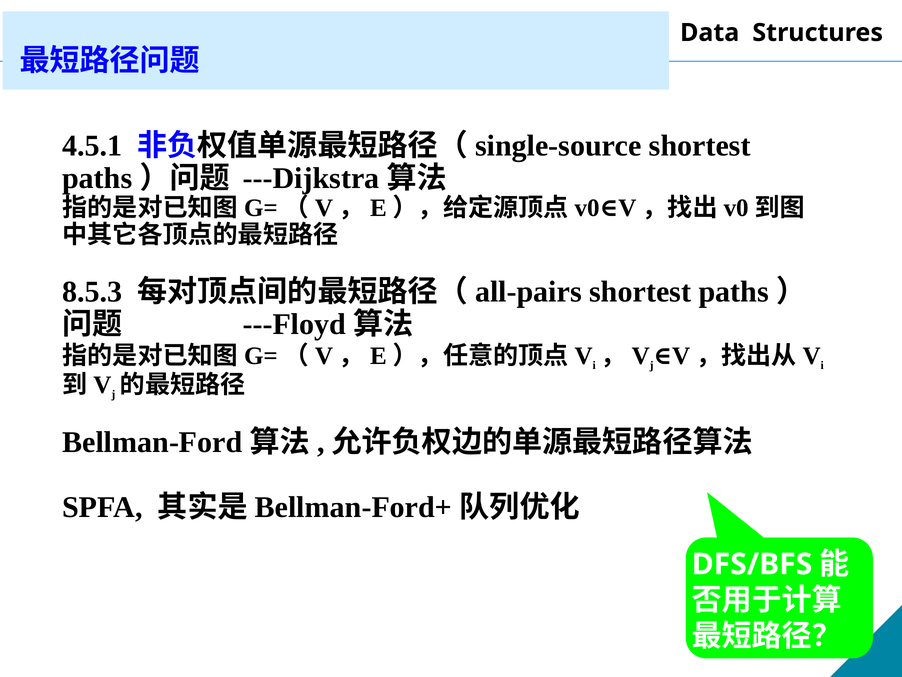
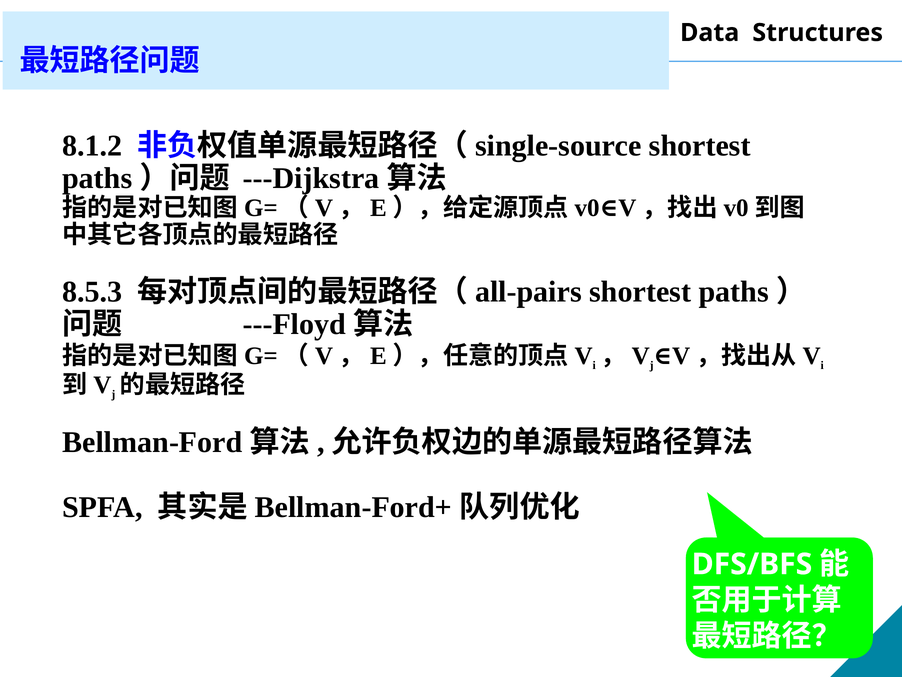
4.5.1: 4.5.1 -> 8.1.2 (92, 146)
